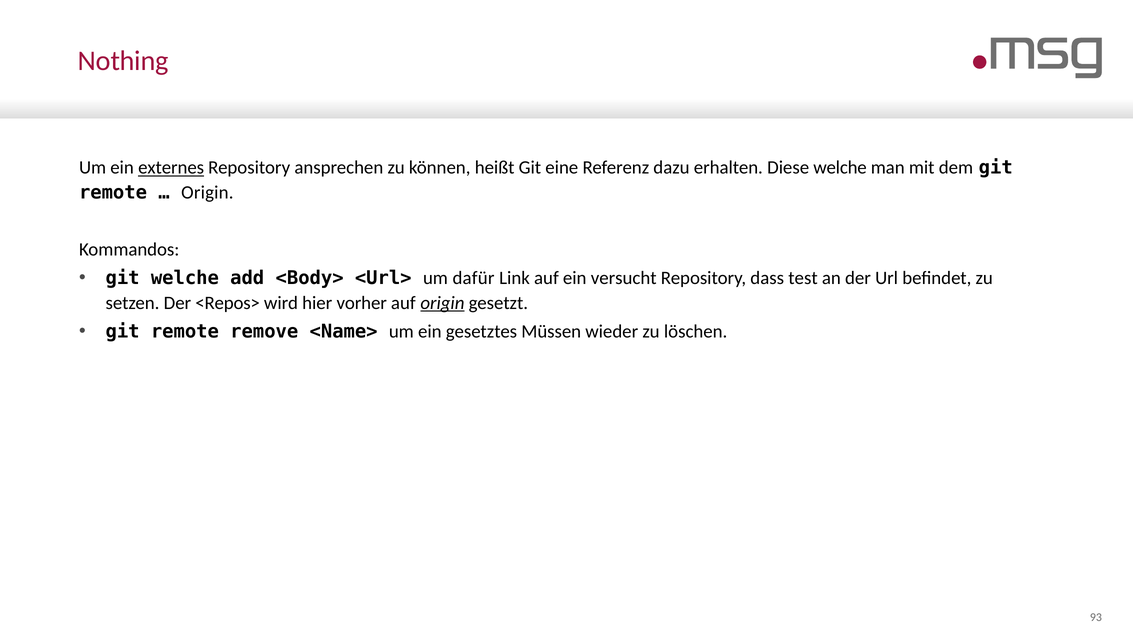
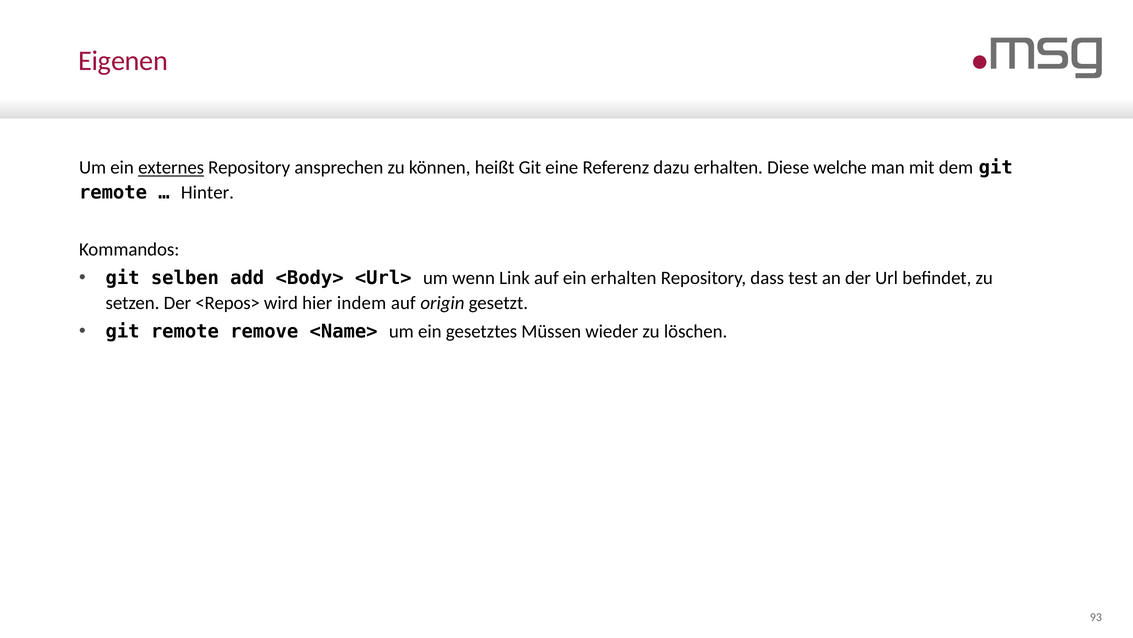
Nothing: Nothing -> Eigenen (123, 61)
Origin: Origin -> Hinter (207, 192)
git welche: welche -> selben (185, 278)
dafür: dafür -> wenn (474, 278)
ein versucht: versucht -> erhalten (624, 278)
vorher: vorher -> indem (362, 303)
origin underline: present -> none (442, 303)
